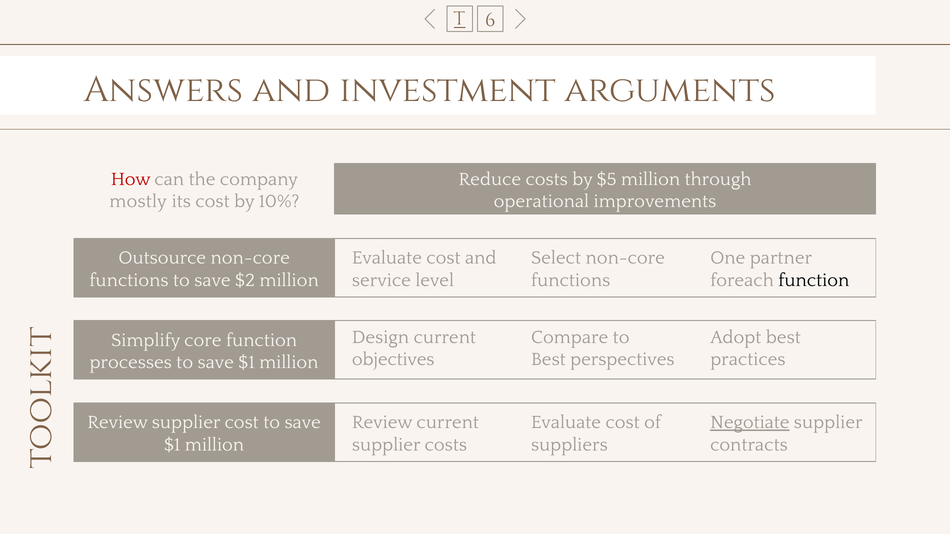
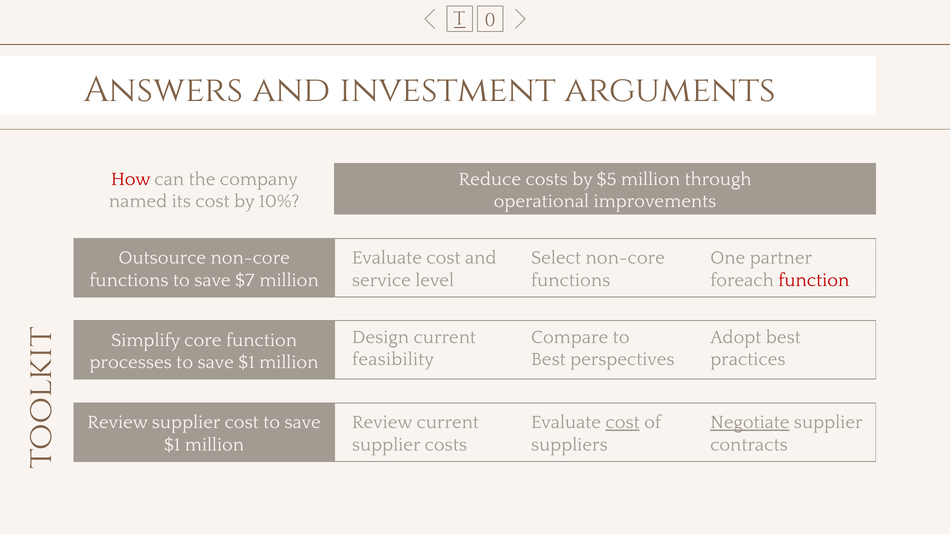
6: 6 -> 0 (490, 20)
mostly: mostly -> named (138, 201)
$2: $2 -> $7 (245, 280)
function colour: black -> red (814, 280)
objectives: objectives -> feasibility (393, 359)
cost underline: none -> present (623, 423)
